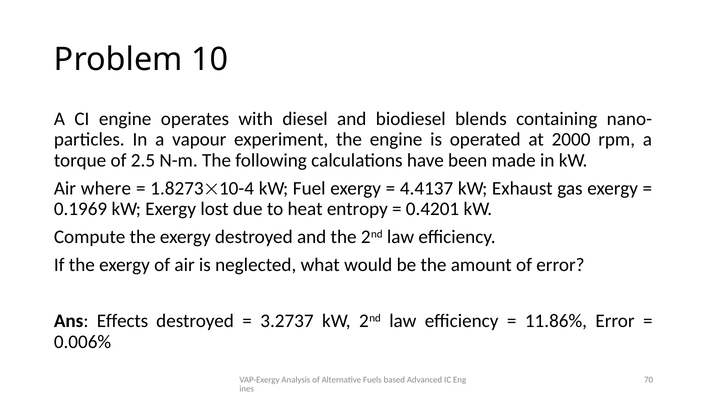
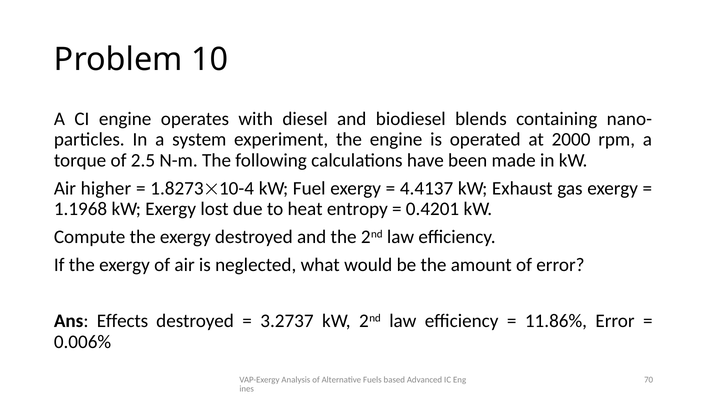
vapour: vapour -> system (199, 139)
where: where -> higher (106, 188)
0.1969: 0.1969 -> 1.1968 (81, 209)
